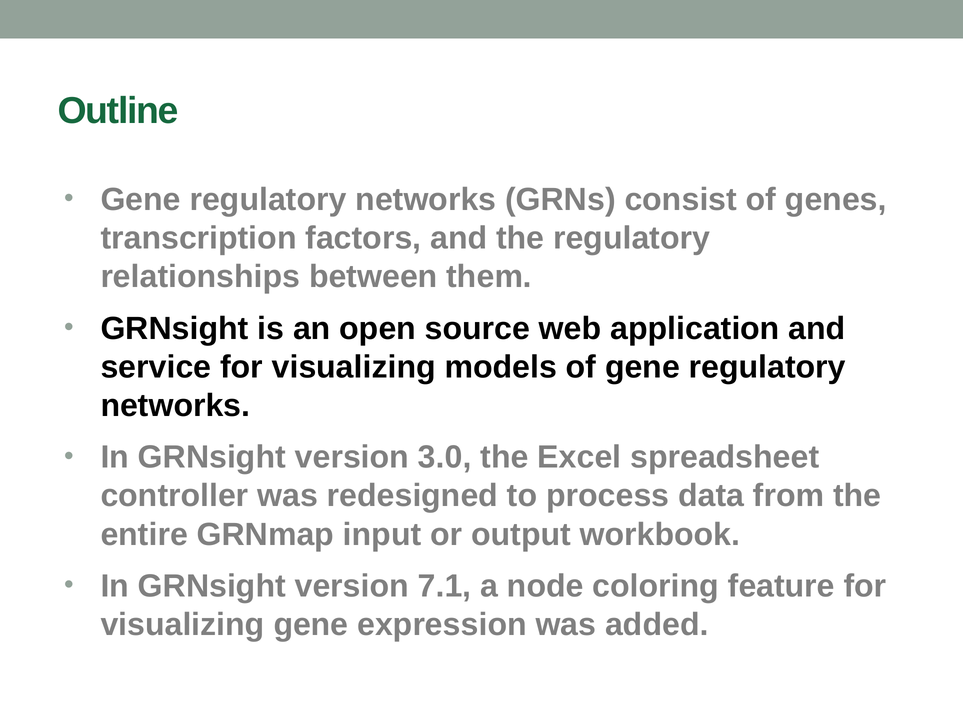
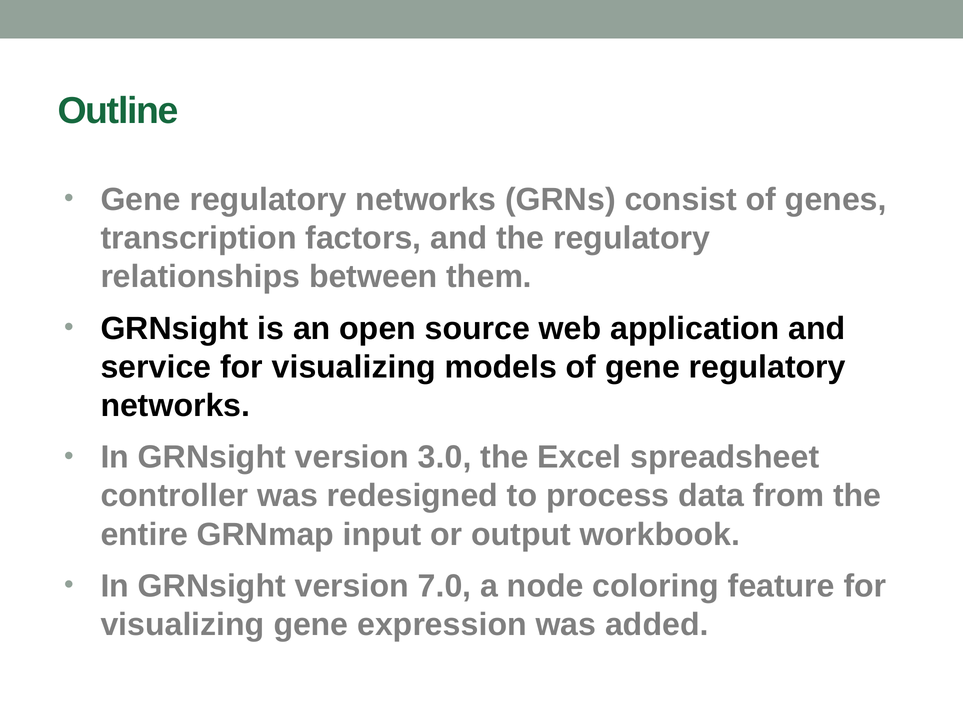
7.1: 7.1 -> 7.0 (445, 587)
